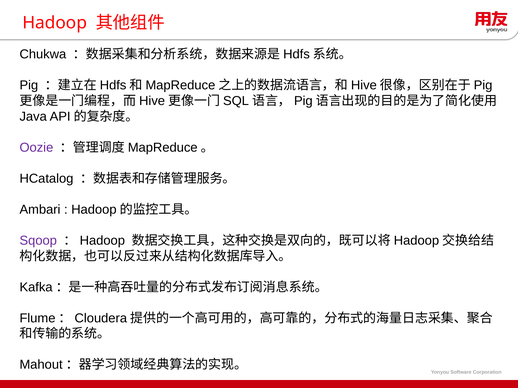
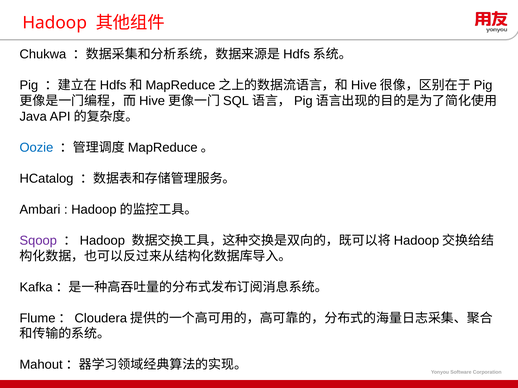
Oozie colour: purple -> blue (36, 148)
